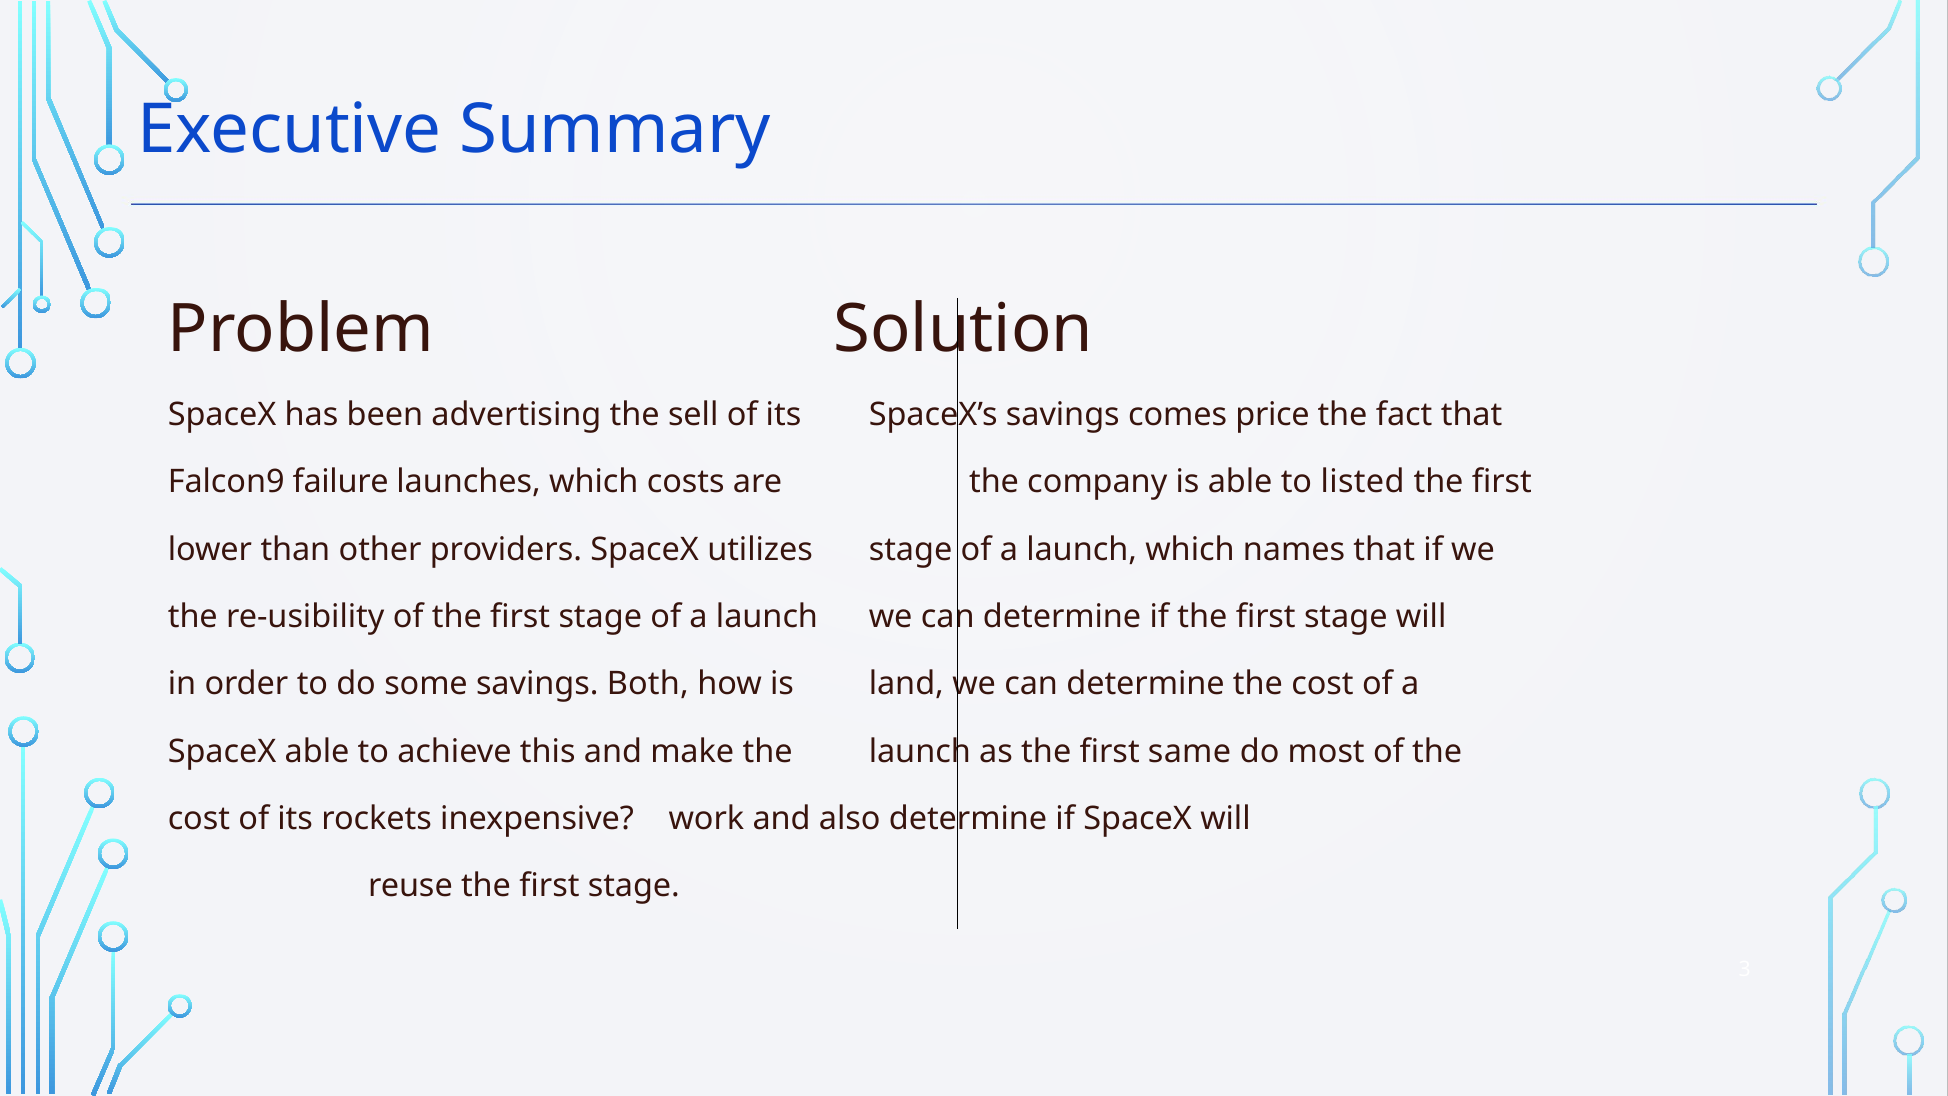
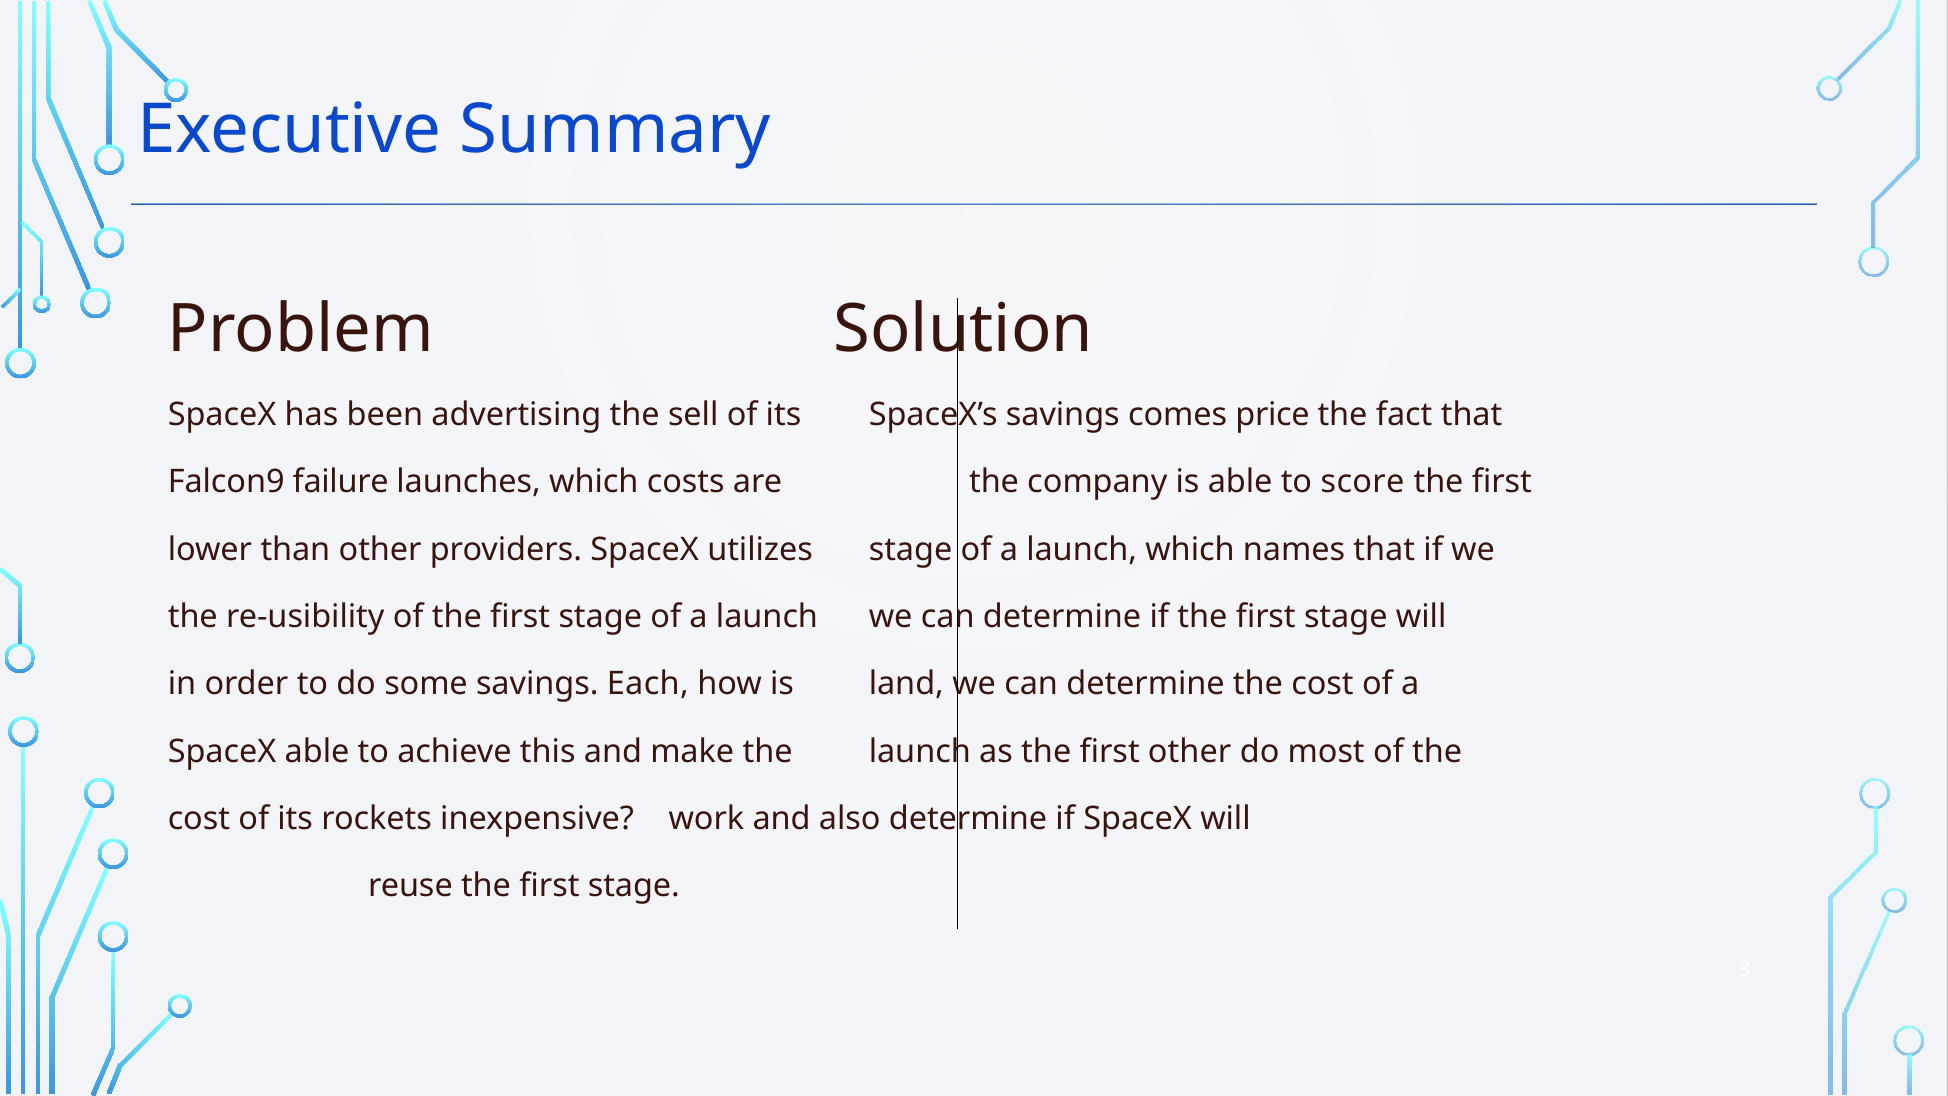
listed: listed -> score (1363, 482)
Both: Both -> Each (648, 684)
first same: same -> other (1190, 751)
